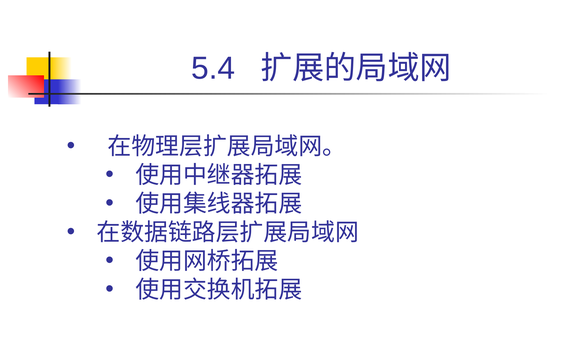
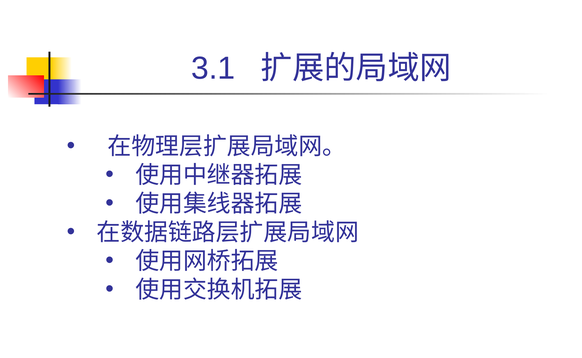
5.4: 5.4 -> 3.1 (213, 68)
